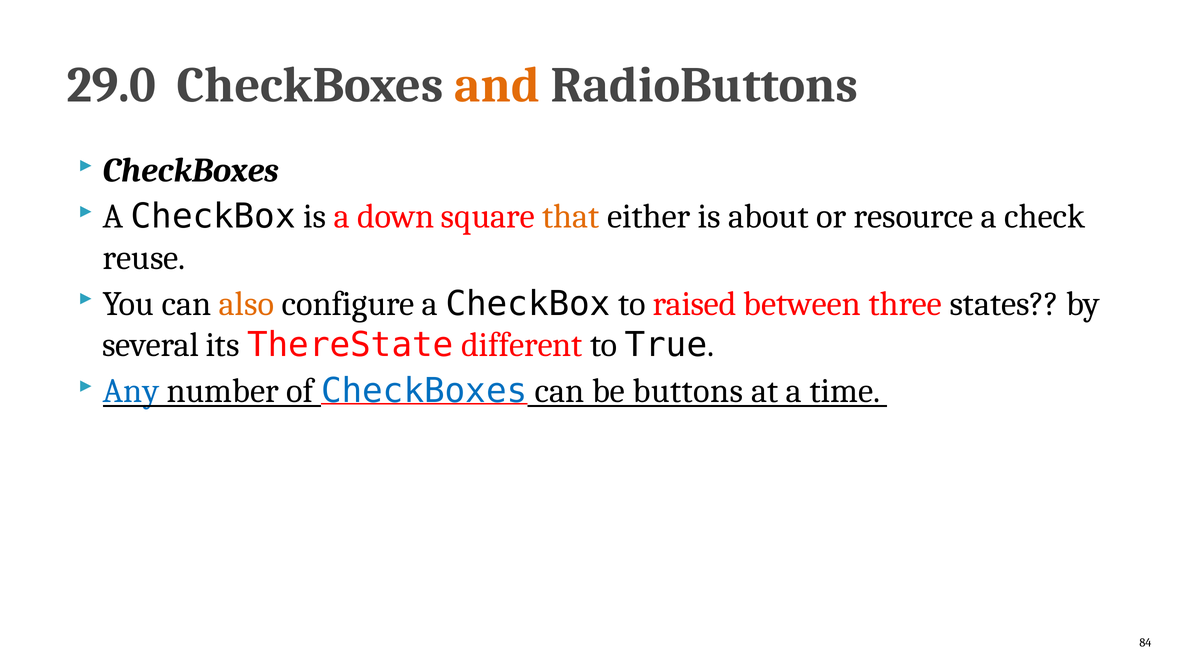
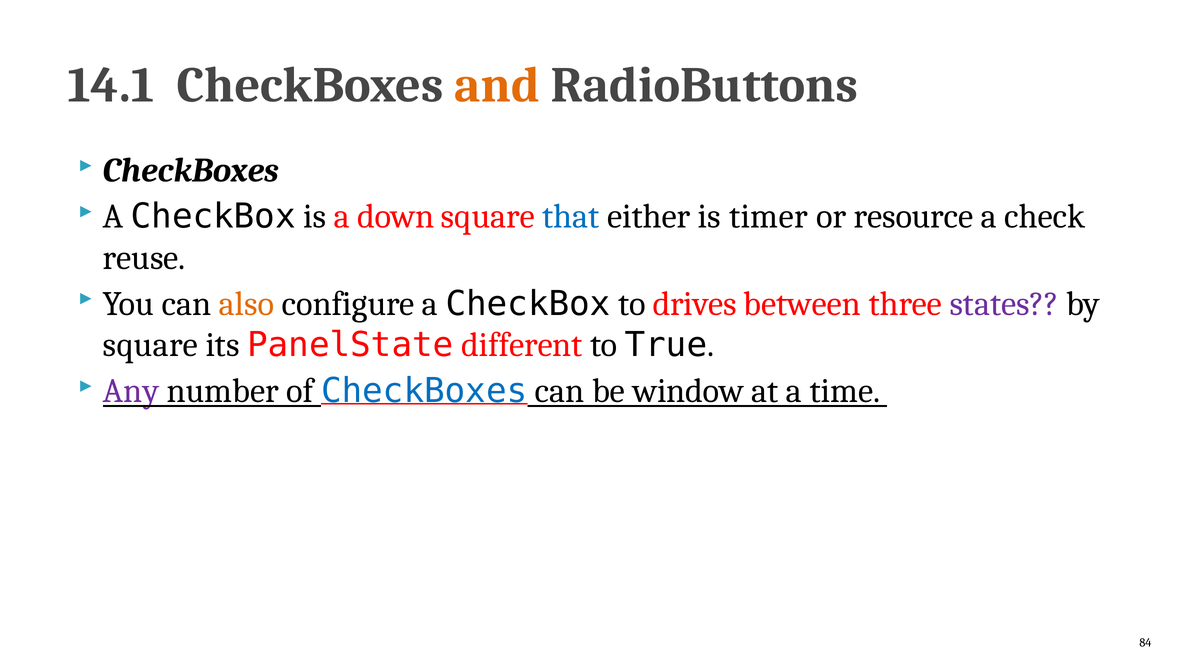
29.0: 29.0 -> 14.1 (111, 85)
that colour: orange -> blue (571, 217)
about: about -> timer (768, 217)
raised: raised -> drives (695, 304)
states colour: black -> purple (1004, 304)
several: several -> square (150, 345)
There: There -> Panel (299, 345)
Any colour: blue -> purple (131, 391)
buttons: buttons -> window (688, 391)
